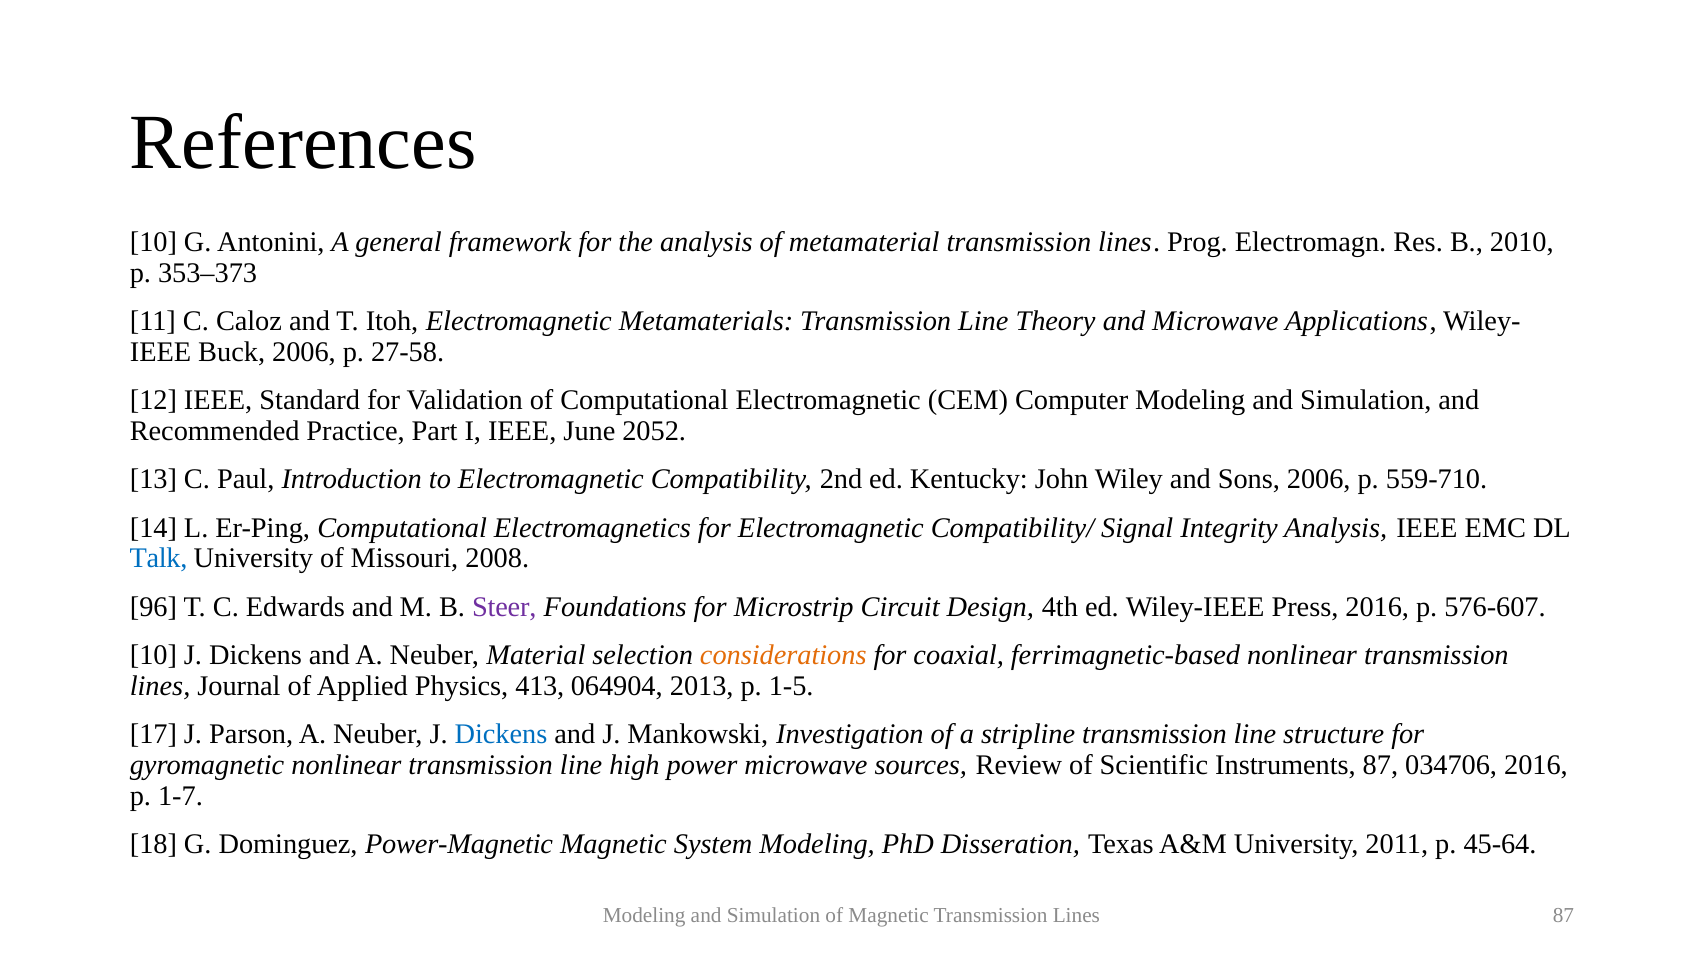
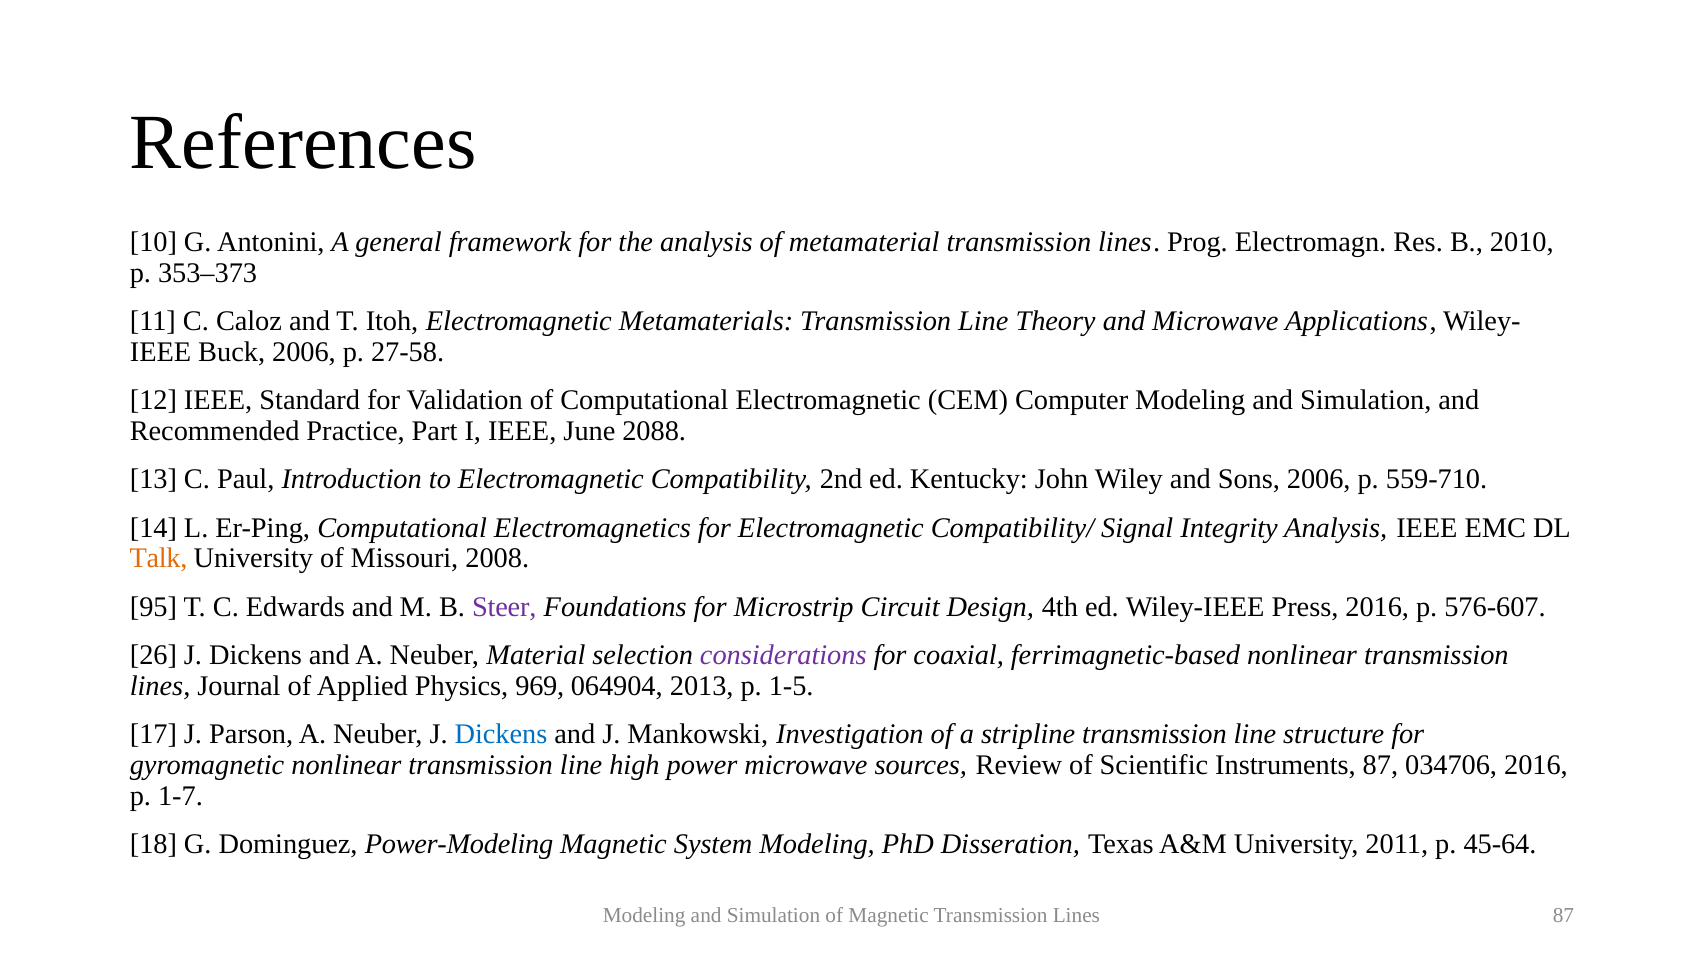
2052: 2052 -> 2088 (654, 431)
Talk colour: blue -> orange (158, 558)
96: 96 -> 95 (153, 607)
10: 10 -> 26 (153, 655)
considerations colour: orange -> purple (783, 655)
413: 413 -> 969 (540, 686)
Power-Magnetic: Power-Magnetic -> Power-Modeling (459, 844)
